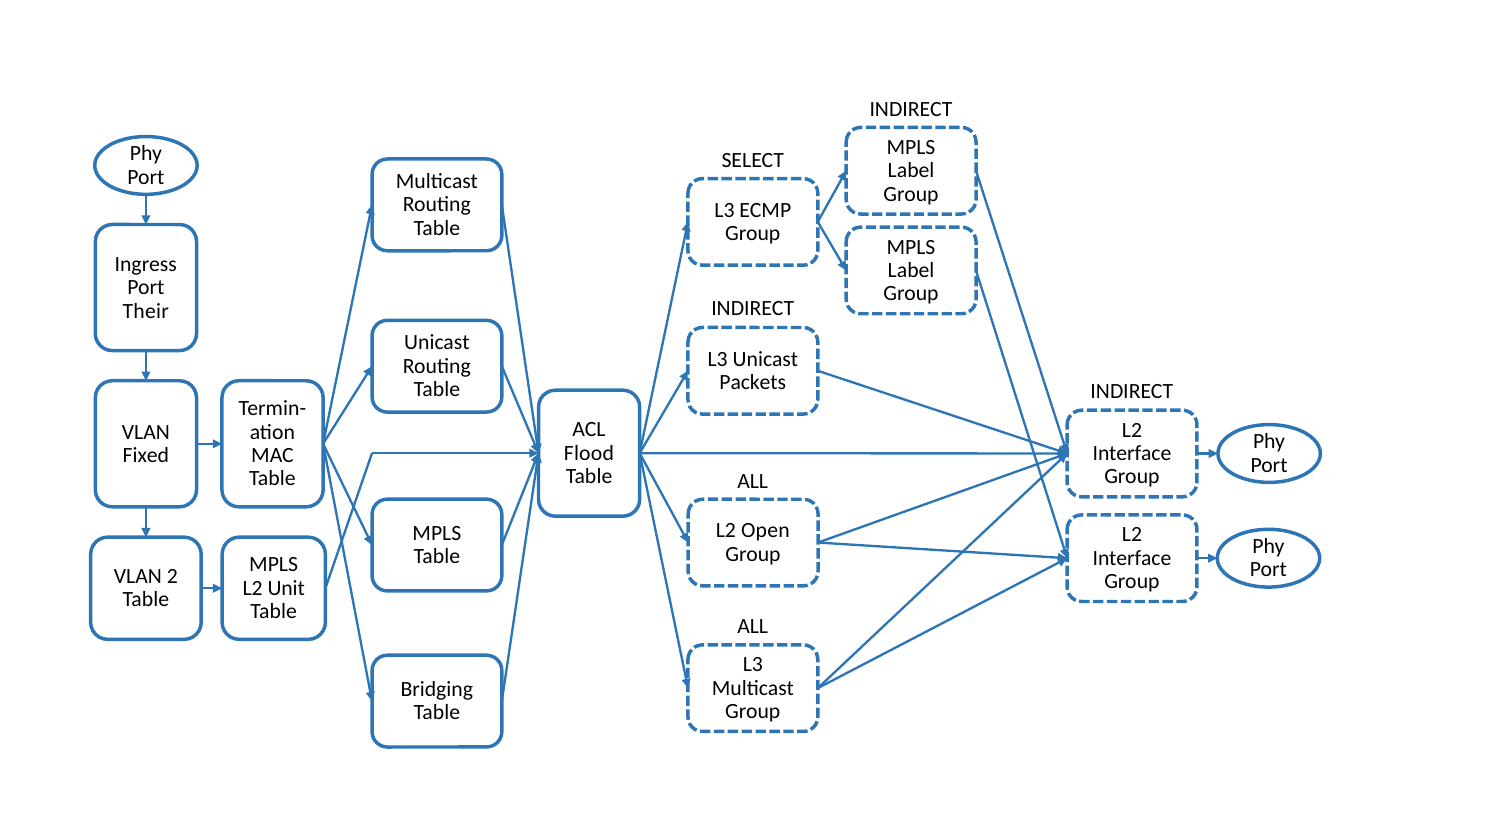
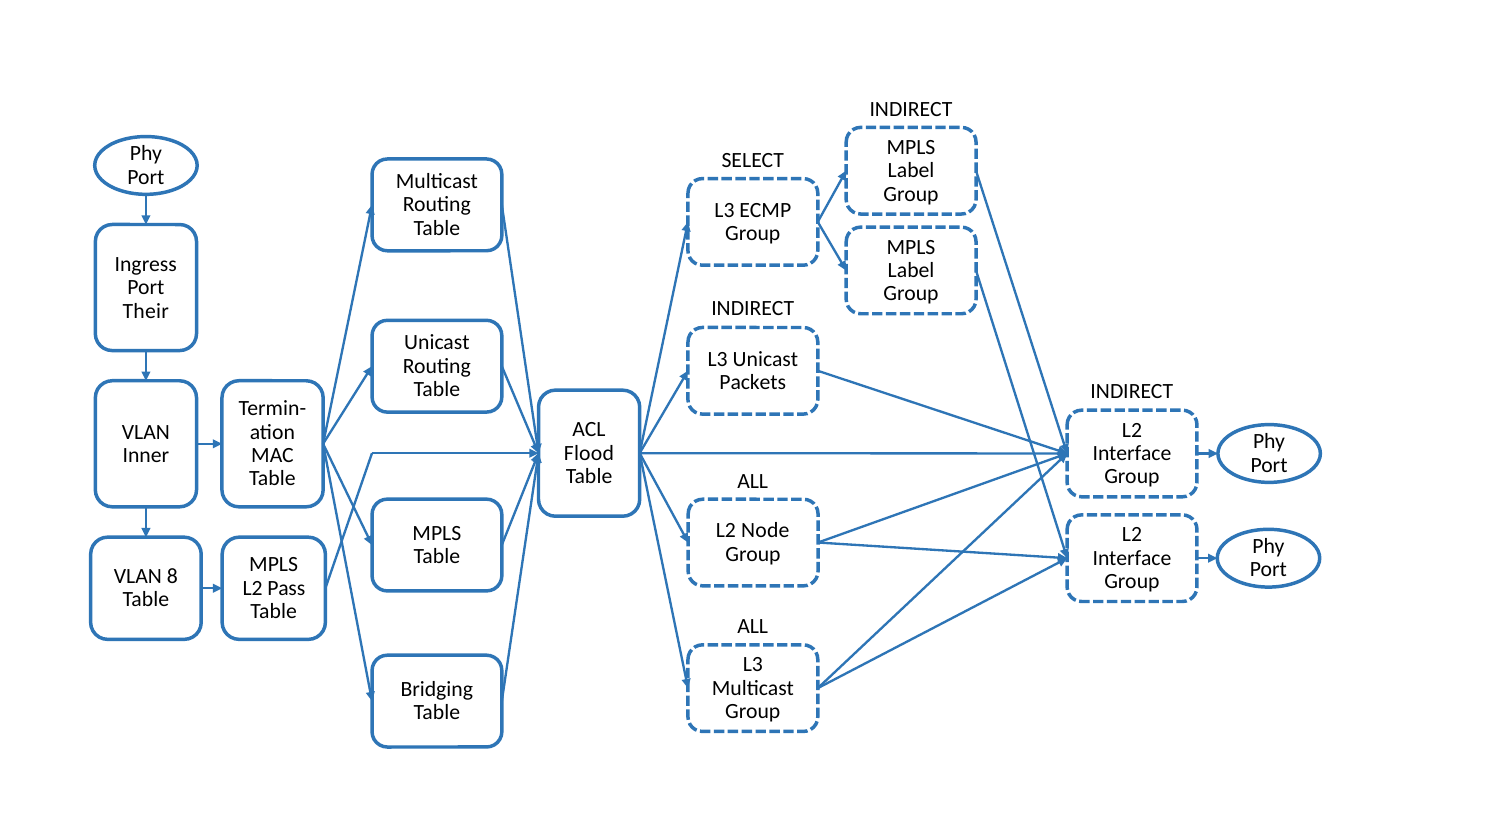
Fixed: Fixed -> Inner (146, 456)
Open: Open -> Node (765, 531)
2: 2 -> 8 (172, 577)
Unit: Unit -> Pass (286, 588)
